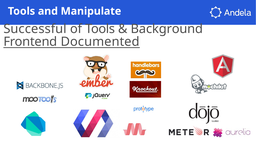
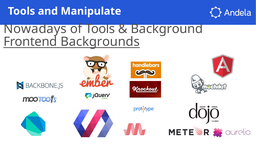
Successful: Successful -> Nowadays (35, 29)
Documented: Documented -> Backgrounds (100, 42)
